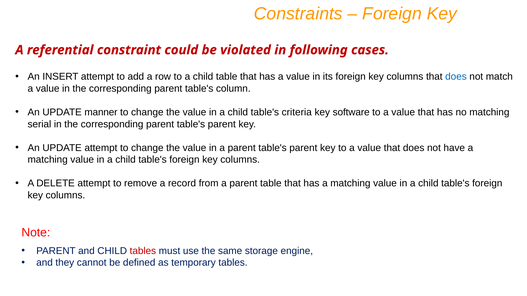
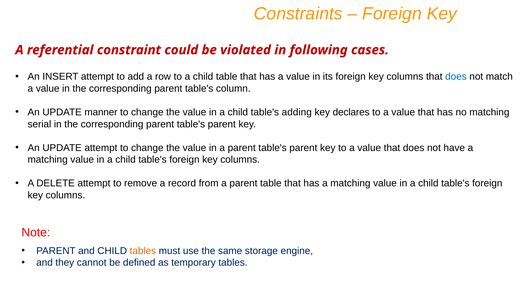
criteria: criteria -> adding (297, 112)
software: software -> declares (351, 112)
tables colour: red -> orange (143, 251)
